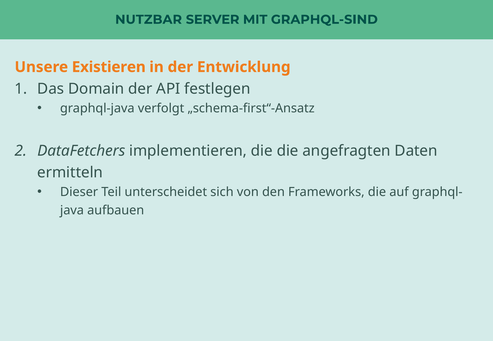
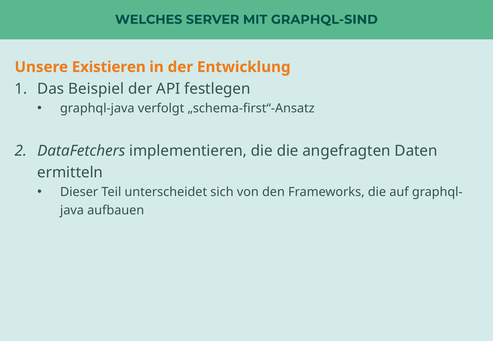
NUTZBAR: NUTZBAR -> WELCHES (149, 20)
Domain: Domain -> Beispiel (96, 89)
